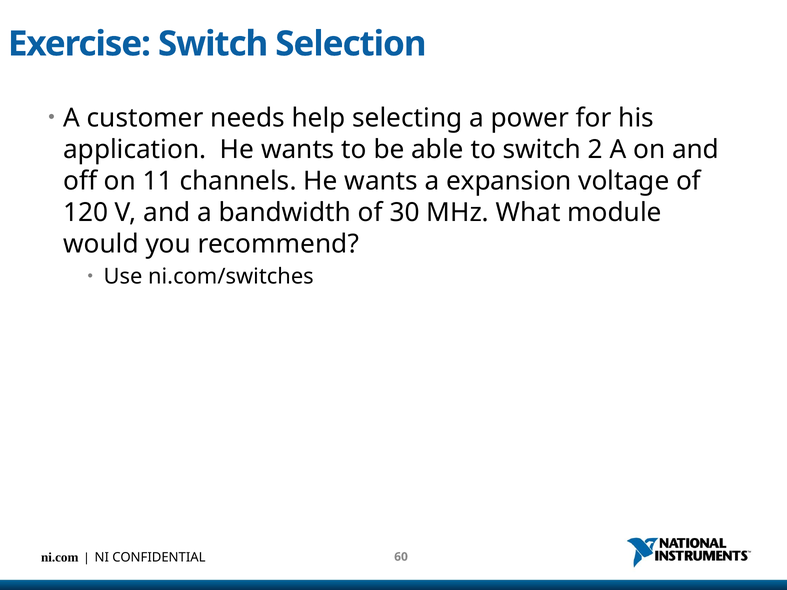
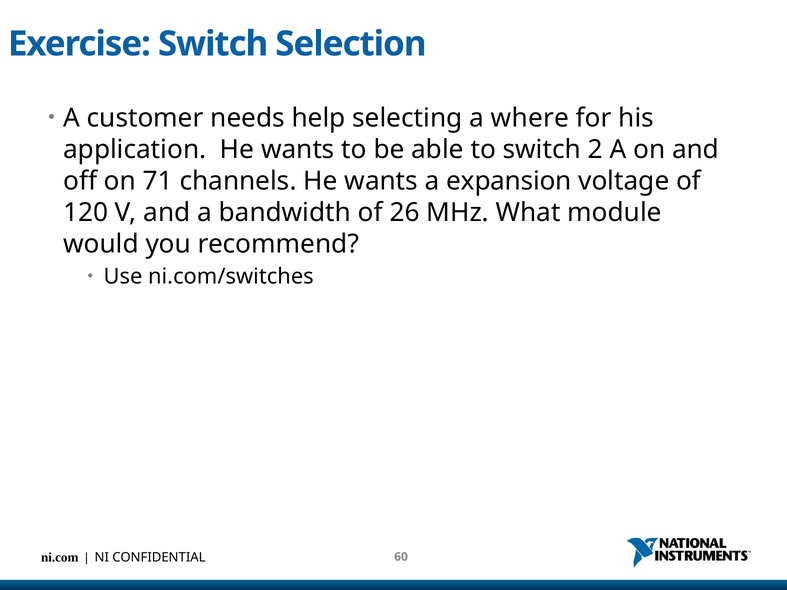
power: power -> where (530, 118)
11: 11 -> 71 (158, 181)
30: 30 -> 26 (405, 212)
